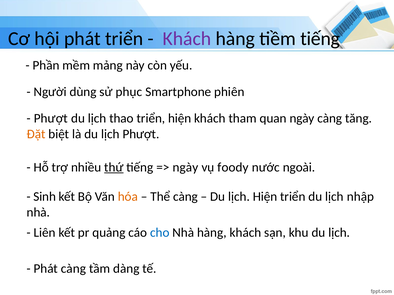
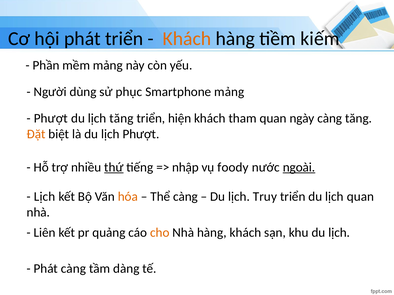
Khách colour: purple -> orange (187, 39)
tiềm tiếng: tiếng -> kiếm (320, 39)
Smartphone phiên: phiên -> mảng (229, 92)
lịch thao: thao -> tăng (121, 118)
ngày: ngày -> nhập (186, 167)
ngoài underline: none -> present (299, 167)
Sinh: Sinh -> Lịch (45, 197)
lịch Hiện: Hiện -> Truy (265, 197)
lịch nhập: nhập -> quan (360, 197)
cho colour: blue -> orange (160, 233)
